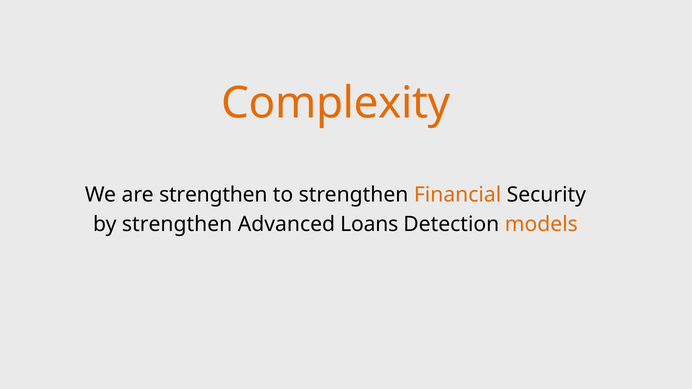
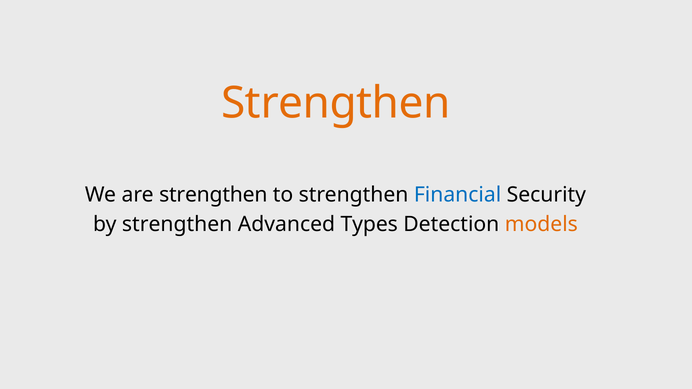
Complexity: Complexity -> Strengthen (336, 103)
Financial colour: orange -> blue (458, 195)
Loans: Loans -> Types (369, 224)
